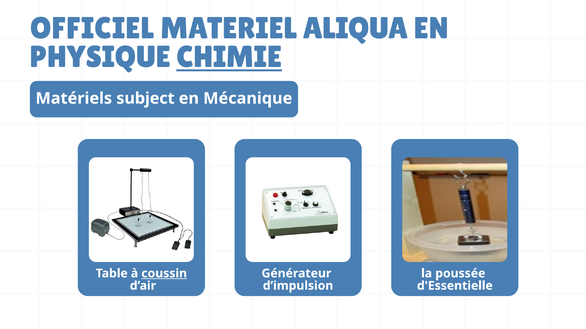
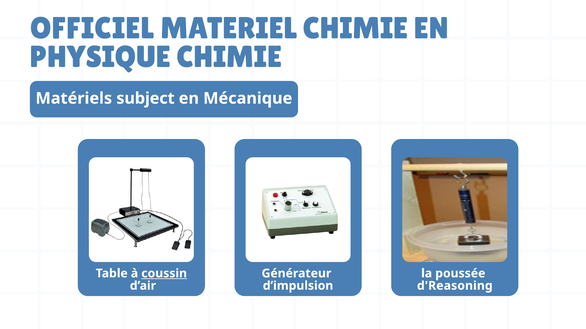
MATERIEL ALIQUA: ALIQUA -> CHIMIE (355, 28)
CHIMIE underline: present -> none (229, 57)
d'Essentielle: d'Essentielle -> d'Reasoning (455, 286)
